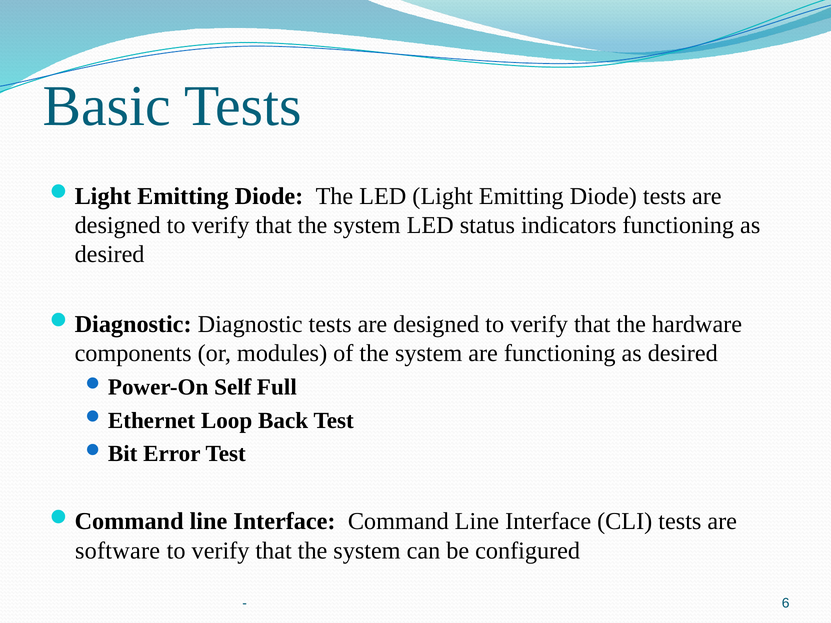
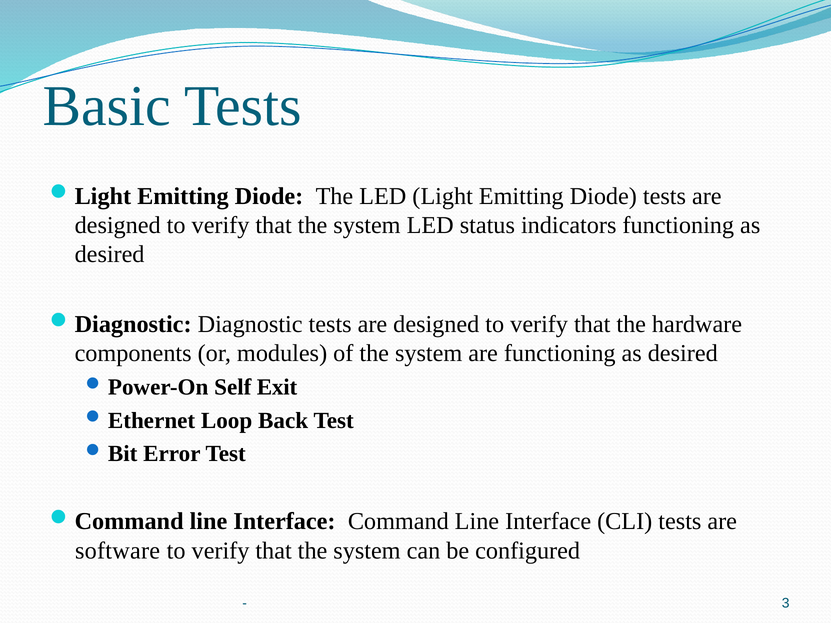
Full: Full -> Exit (277, 387)
6: 6 -> 3 (786, 603)
